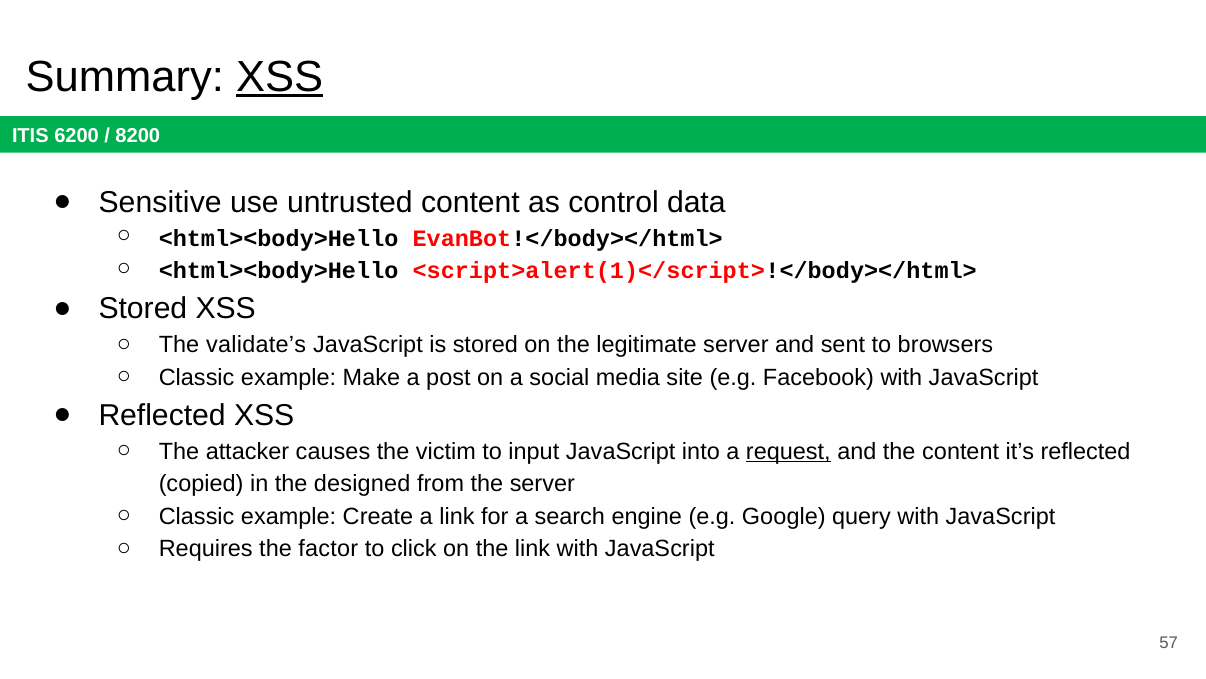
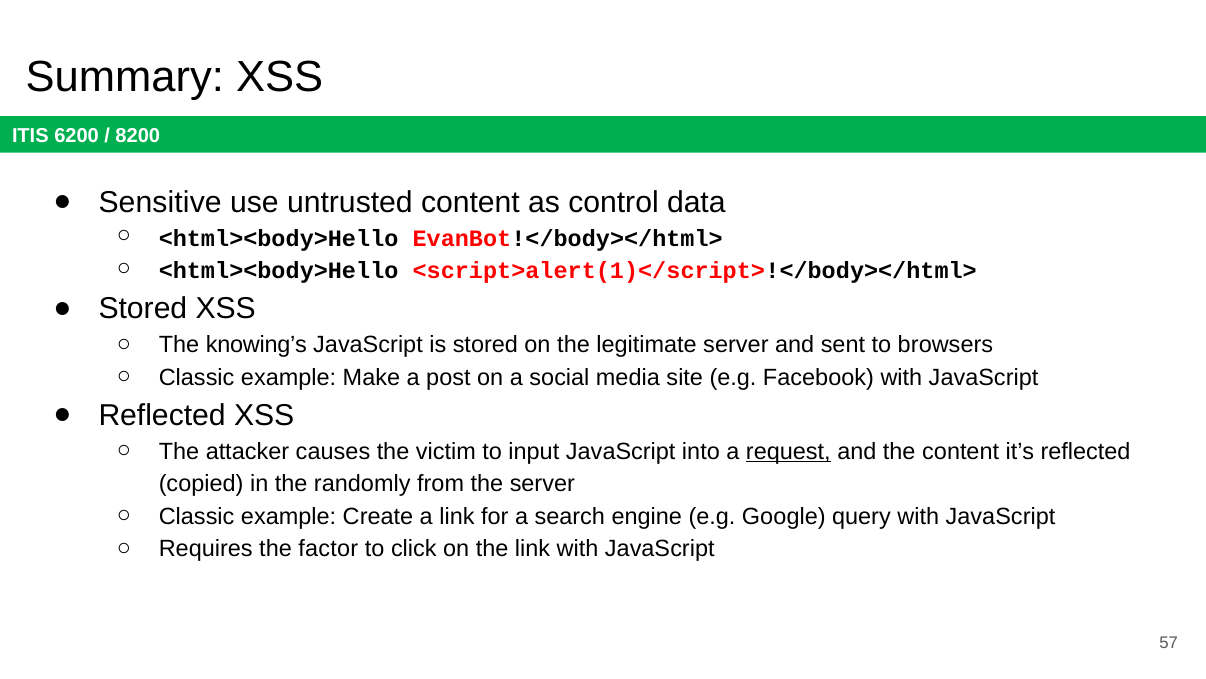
XSS underline: present -> none (280, 77)
validate’s: validate’s -> knowing’s (256, 345)
designed: designed -> randomly (362, 483)
